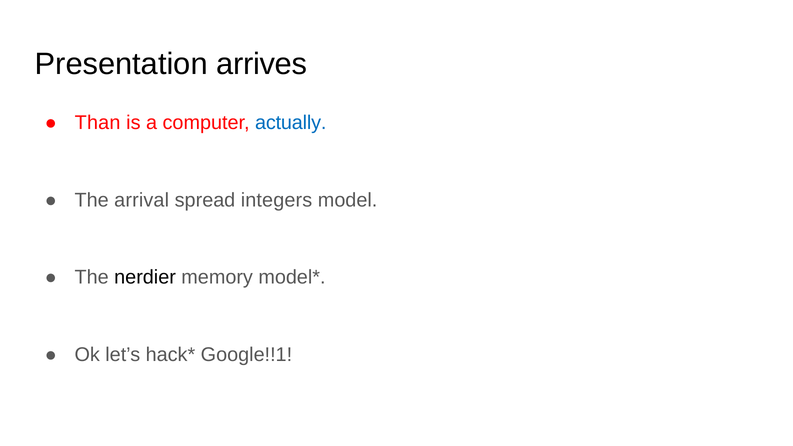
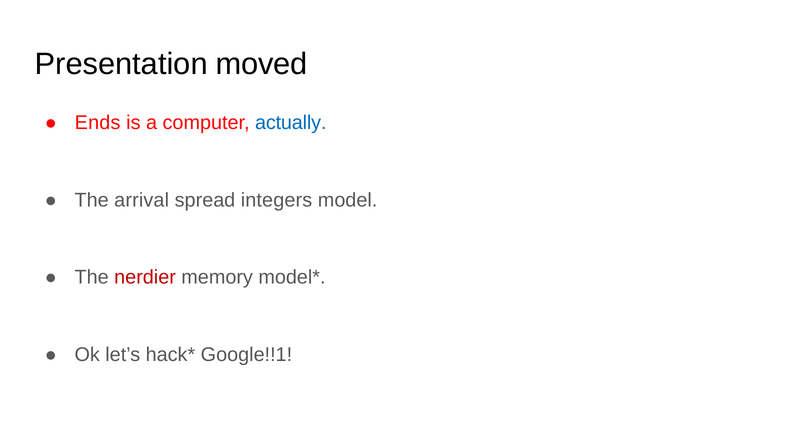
arrives: arrives -> moved (262, 64)
Than: Than -> Ends (98, 123)
nerdier colour: black -> red (145, 277)
